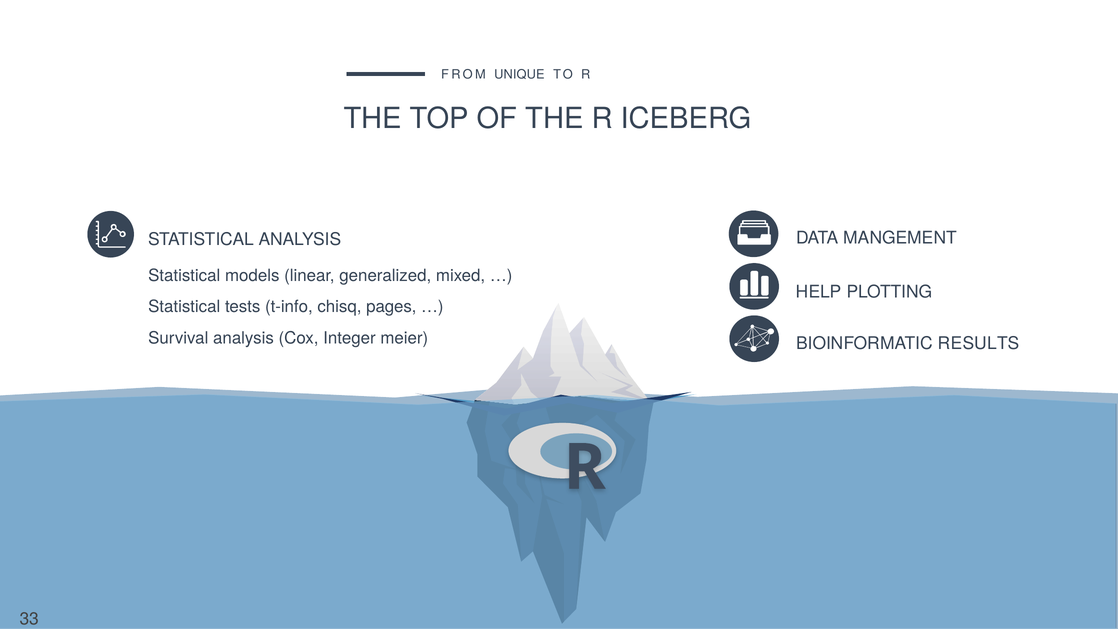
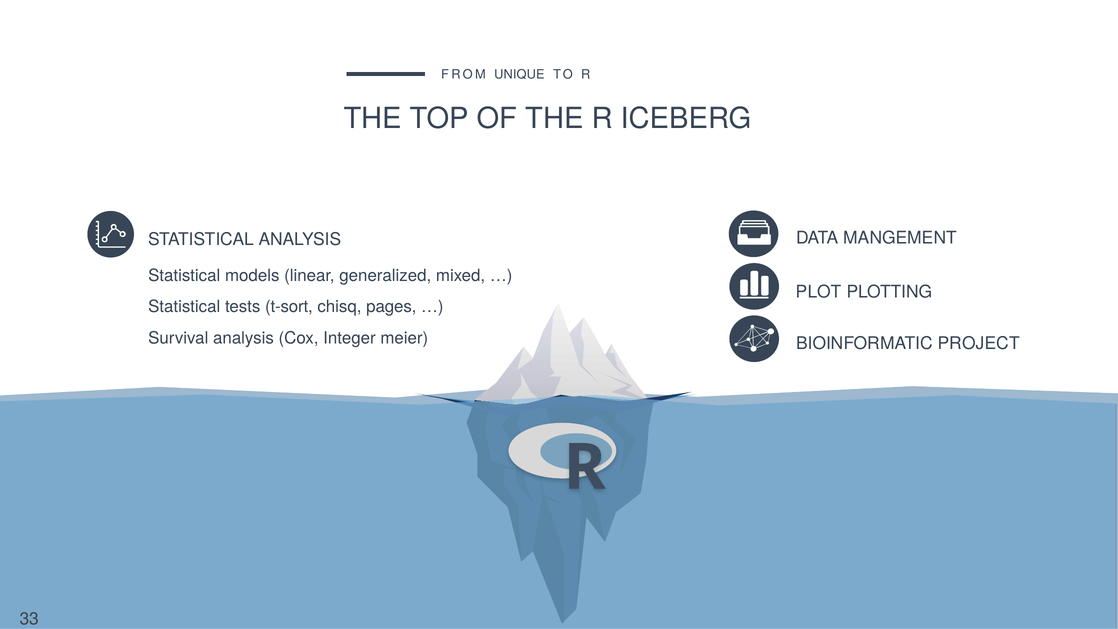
HELP: HELP -> PLOT (819, 292)
t-info: t-info -> t-sort (289, 307)
RESULTS: RESULTS -> PROJECT (979, 344)
